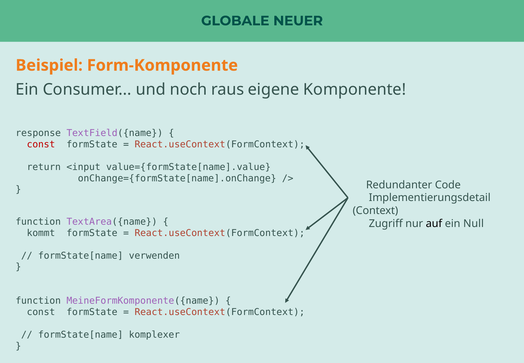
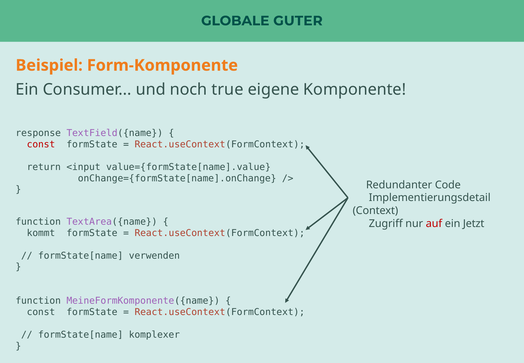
NEUER: NEUER -> GUTER (298, 21)
raus: raus -> true (227, 89)
auf colour: black -> red (434, 223)
Null: Null -> Jetzt (474, 223)
